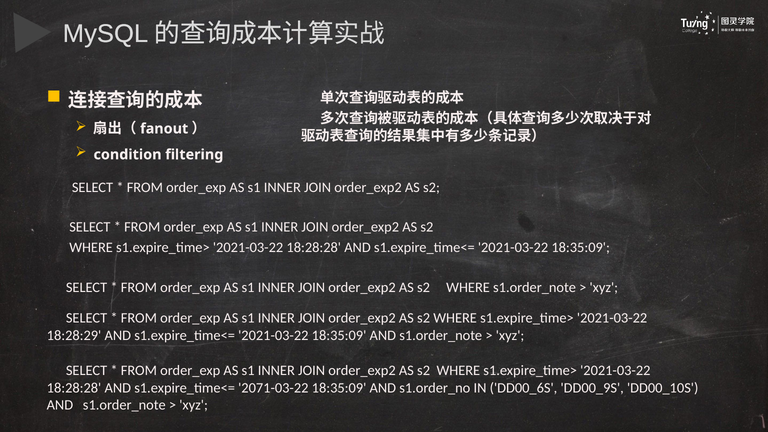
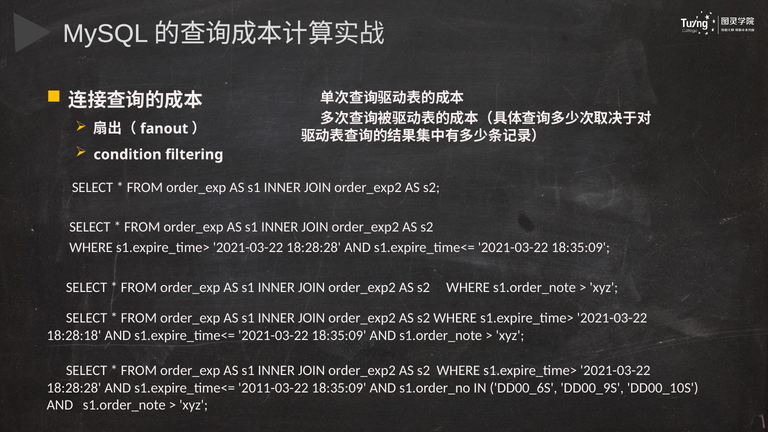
18:28:29: 18:28:29 -> 18:28:18 (74, 335)
2071-03-22: 2071-03-22 -> 2011-03-22 (273, 388)
